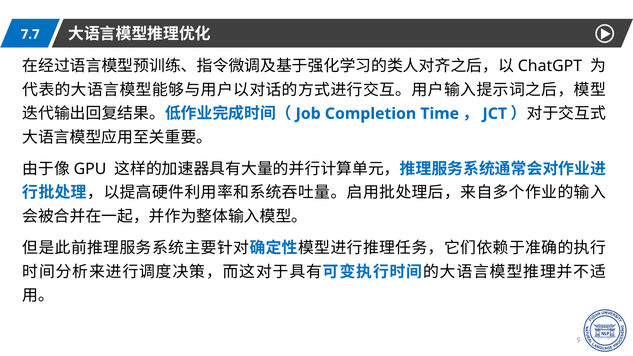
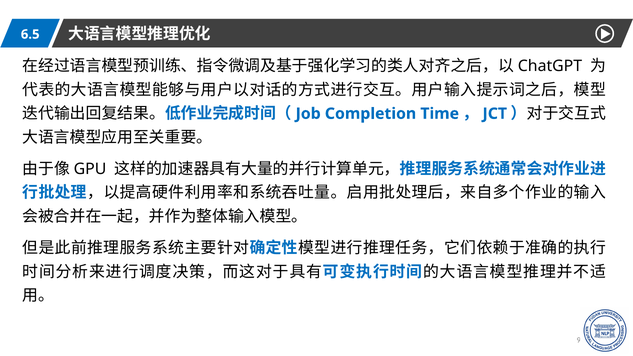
7.7: 7.7 -> 6.5 (30, 34)
